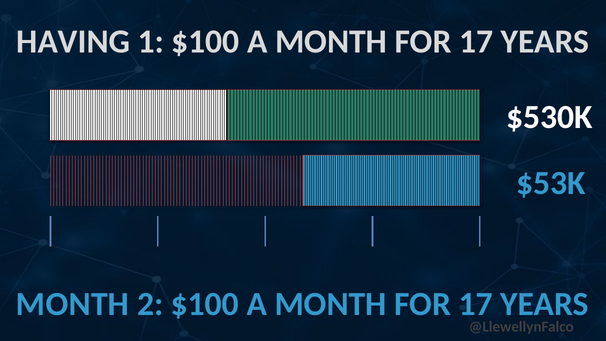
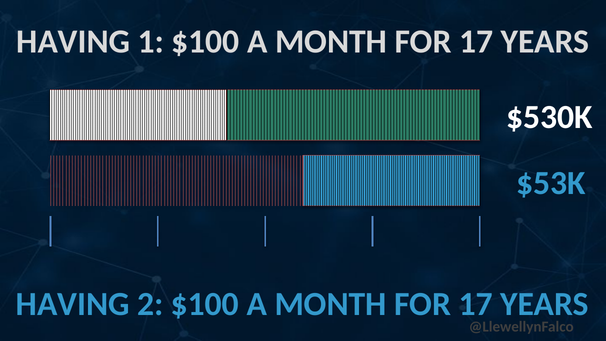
MONTH: MONTH -> HAVING (73, 304)
